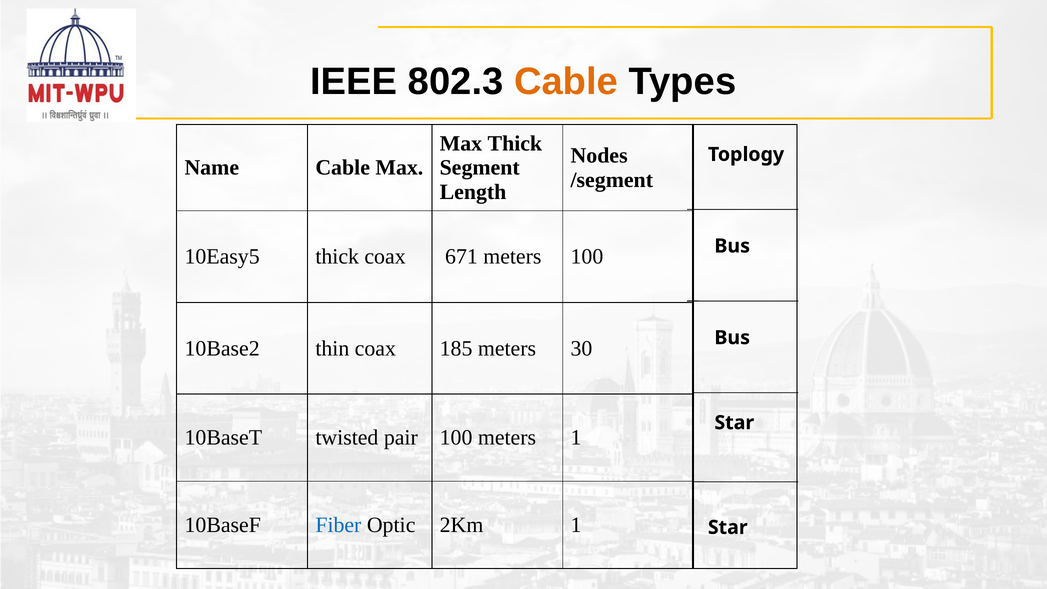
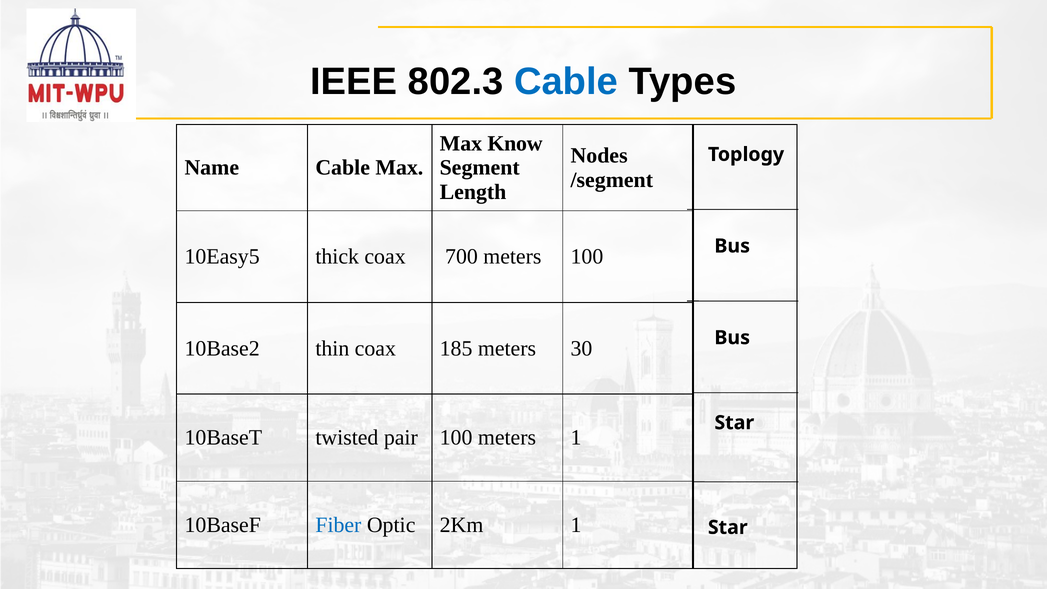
Cable colour: orange -> blue (566, 82)
Max Thick: Thick -> Know (515, 144)
671: 671 -> 700 (461, 257)
